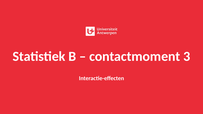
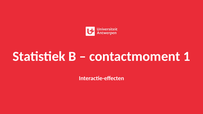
3: 3 -> 1 (187, 57)
